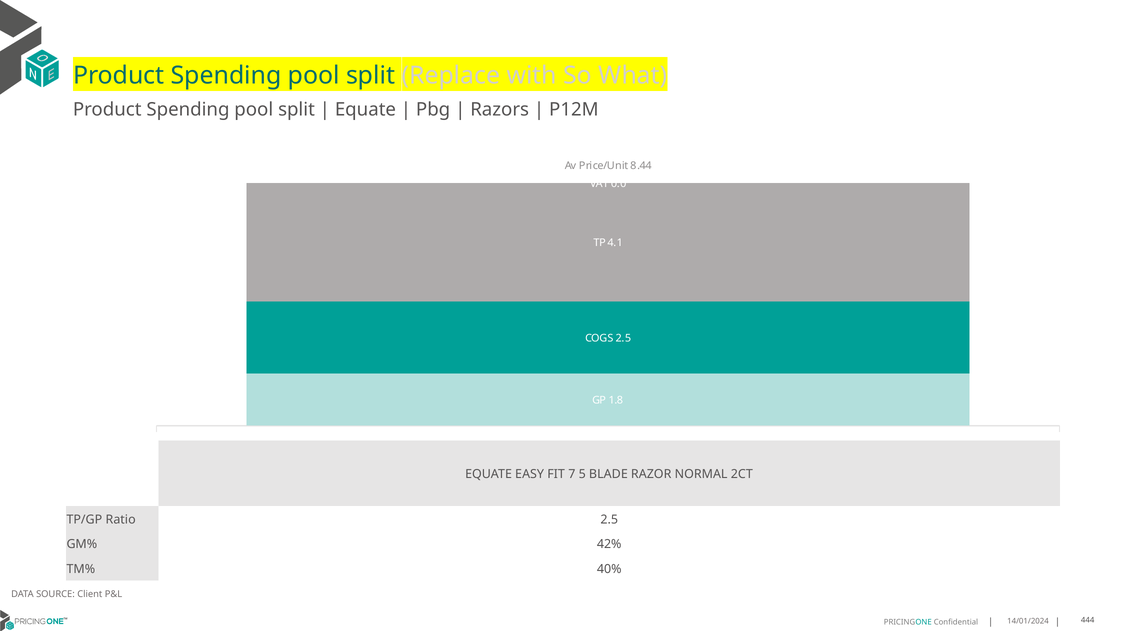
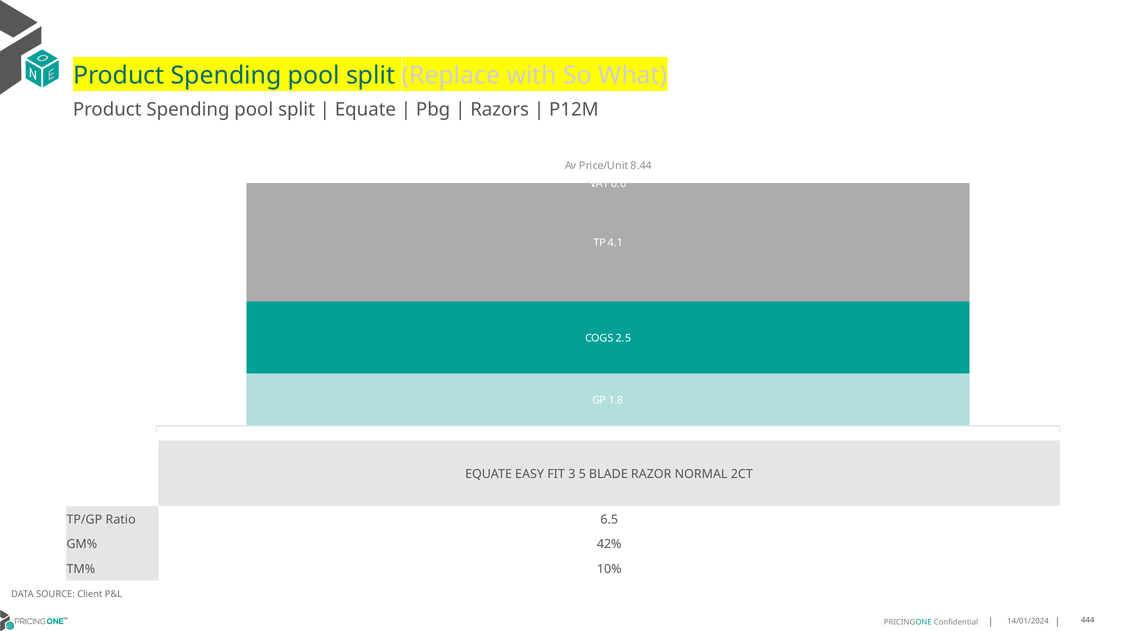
7: 7 -> 3 (572, 474)
Ratio 2.5: 2.5 -> 6.5 (609, 520)
40%: 40% -> 10% (609, 569)
